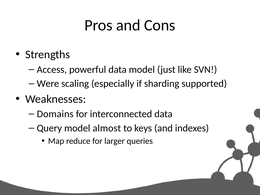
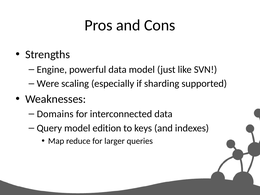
Access: Access -> Engine (52, 69)
almost: almost -> edition (107, 128)
